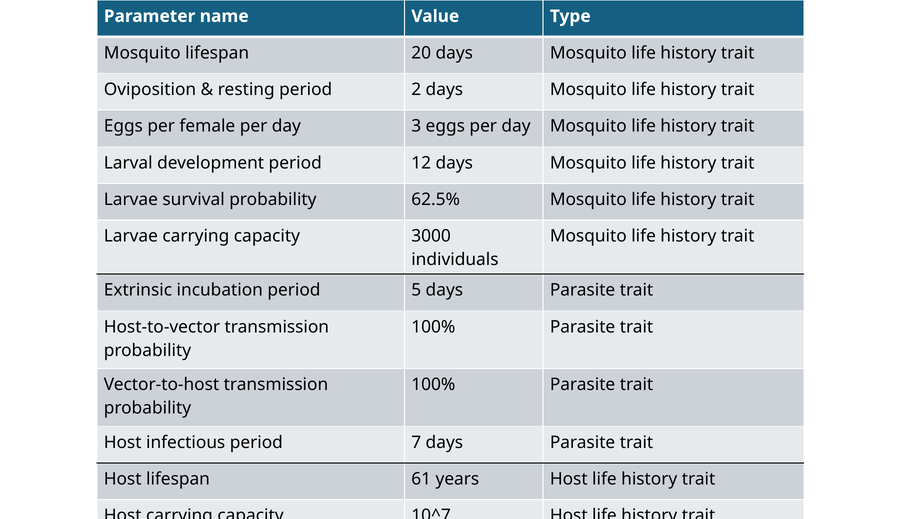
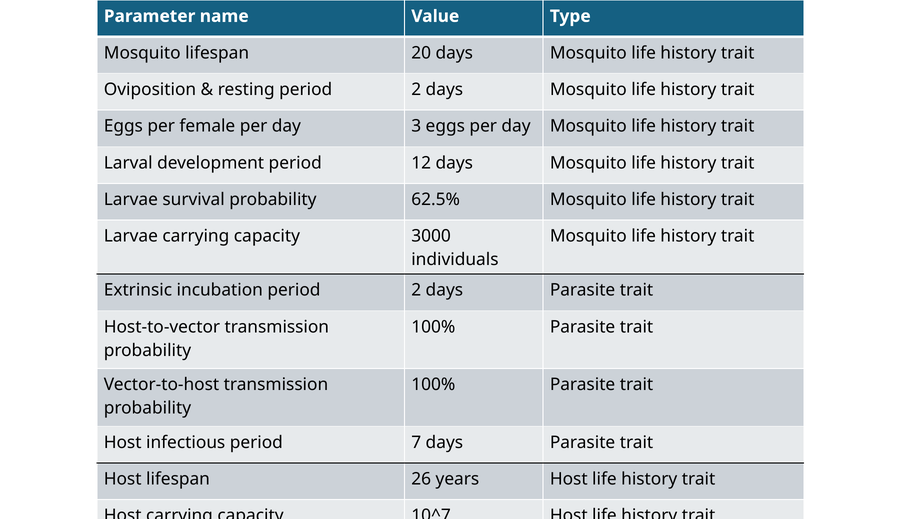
incubation period 5: 5 -> 2 (416, 290)
61: 61 -> 26 (421, 479)
